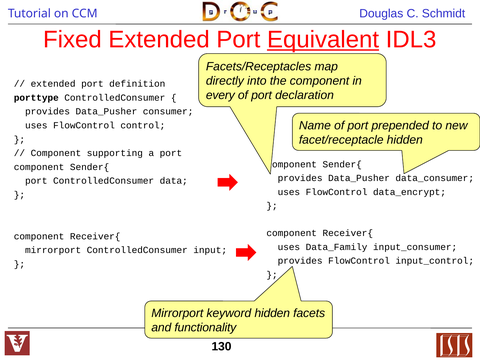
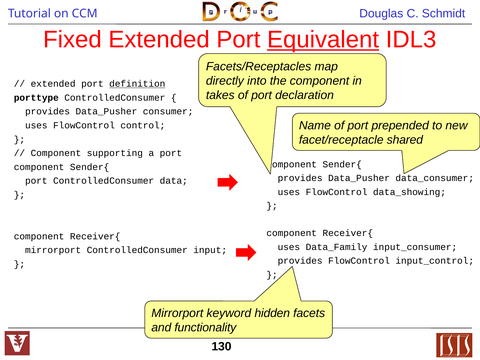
definition underline: none -> present (137, 84)
every: every -> takes (220, 95)
facet/receptacle hidden: hidden -> shared (405, 140)
data_encrypt: data_encrypt -> data_showing (409, 192)
